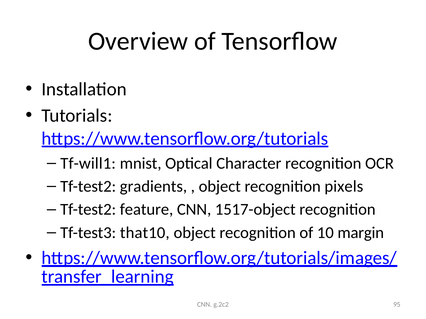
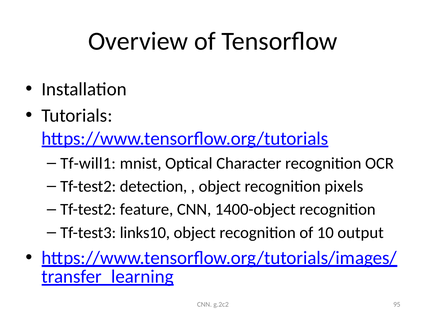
gradients: gradients -> detection (153, 187)
1517-object: 1517-object -> 1400-object (255, 210)
that10: that10 -> links10 (145, 233)
margin: margin -> output (361, 233)
